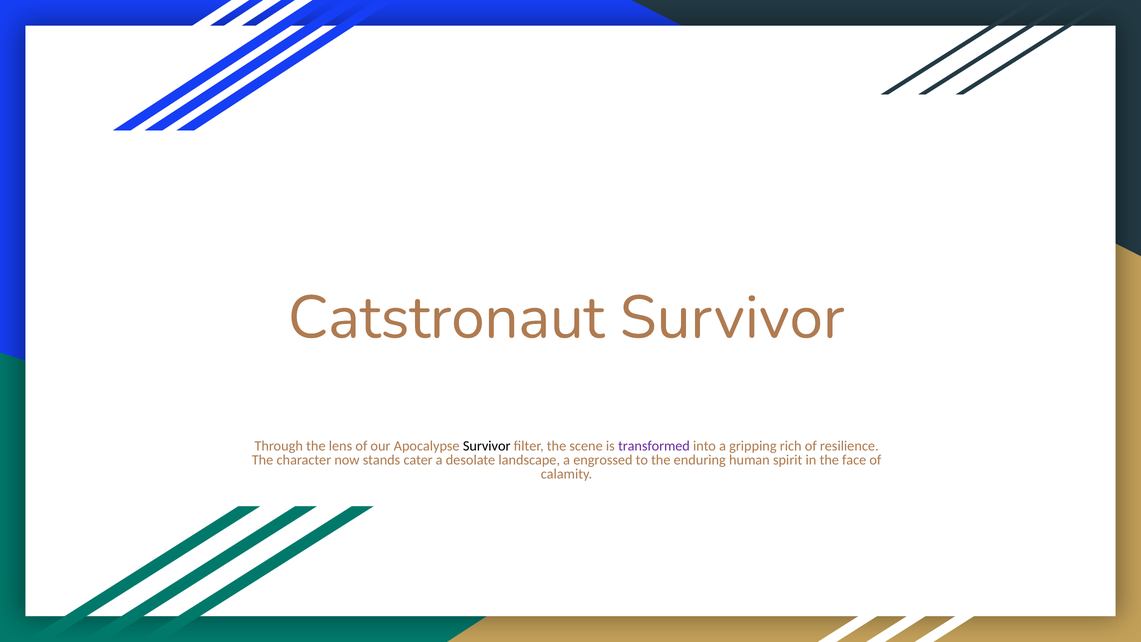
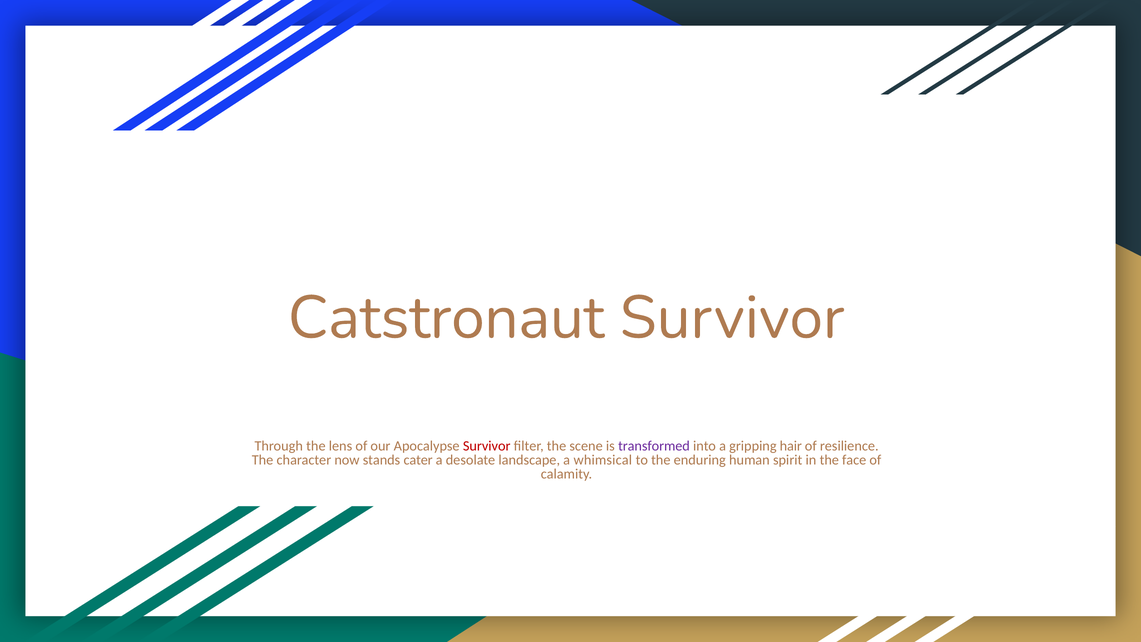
Survivor colour: black -> red (487, 446)
rich: rich -> hair (791, 446)
engrossed: engrossed -> whimsical (603, 460)
